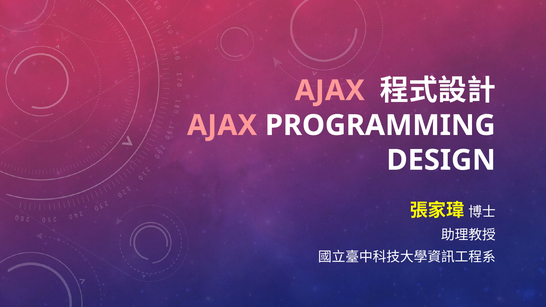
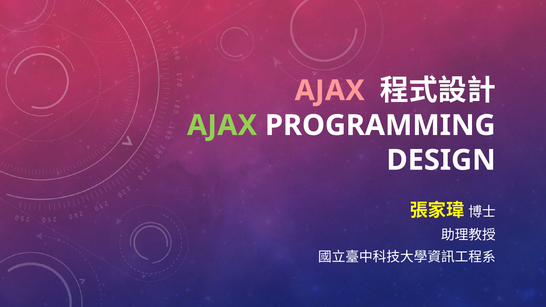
AJAX colour: pink -> light green (222, 125)
